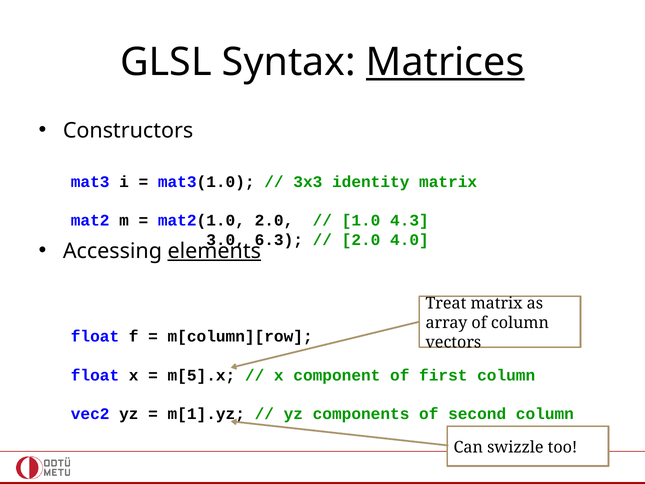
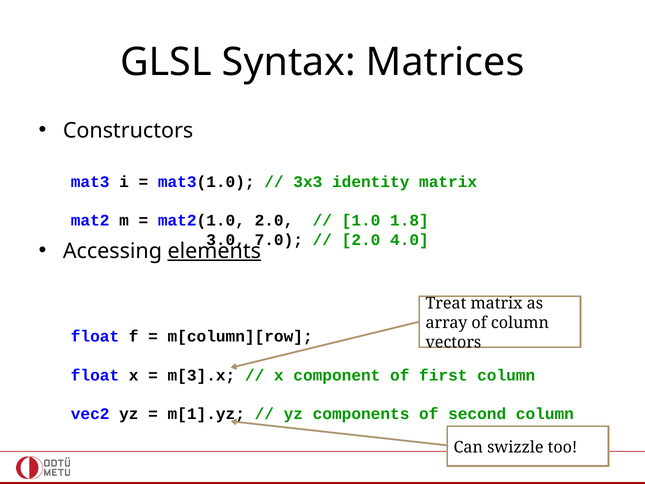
Matrices underline: present -> none (445, 62)
4.3: 4.3 -> 1.8 (409, 220)
6.3: 6.3 -> 7.0 (279, 240)
m[5].x: m[5].x -> m[3].x (201, 375)
